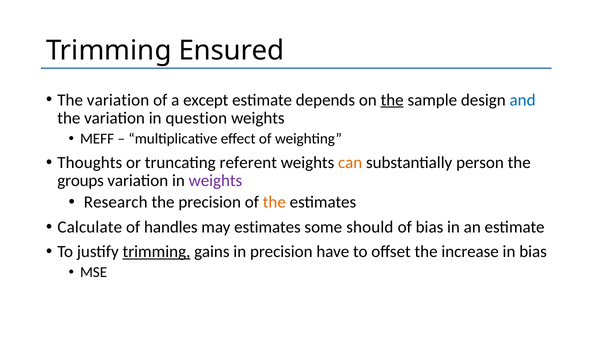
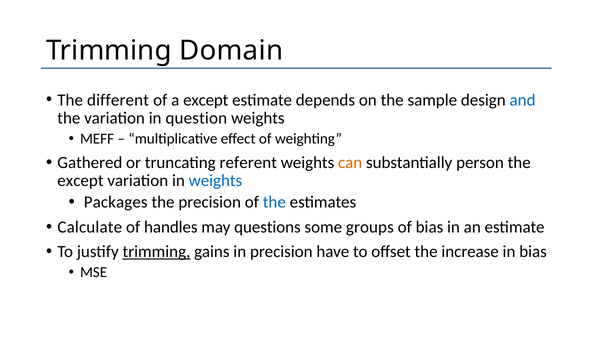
Ensured: Ensured -> Domain (231, 51)
variation: variation -> different (118, 100)
the underline: present -> none (392, 100)
Thoughts: Thoughts -> Gathered (90, 162)
groups: groups -> except (80, 181)
weights colour: purple -> blue (215, 181)
Research: Research -> Packages (116, 202)
the colour: orange -> blue (274, 202)
may estimates: estimates -> questions (267, 227)
should: should -> groups (370, 227)
